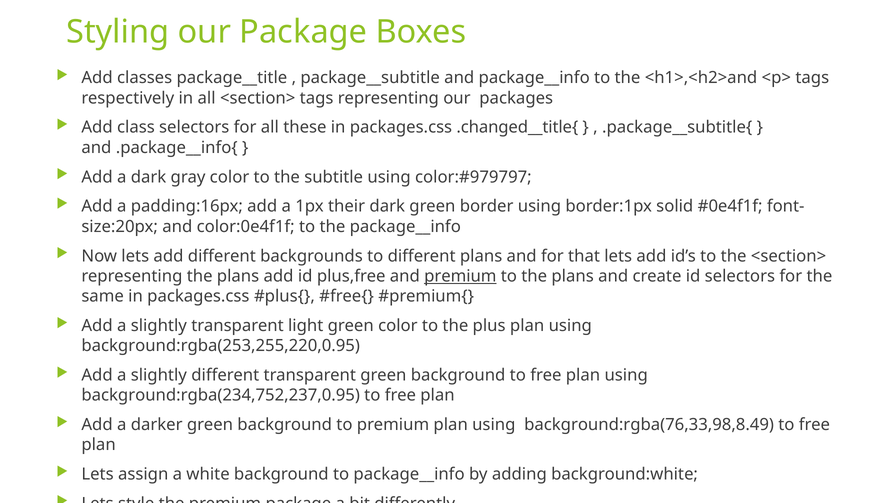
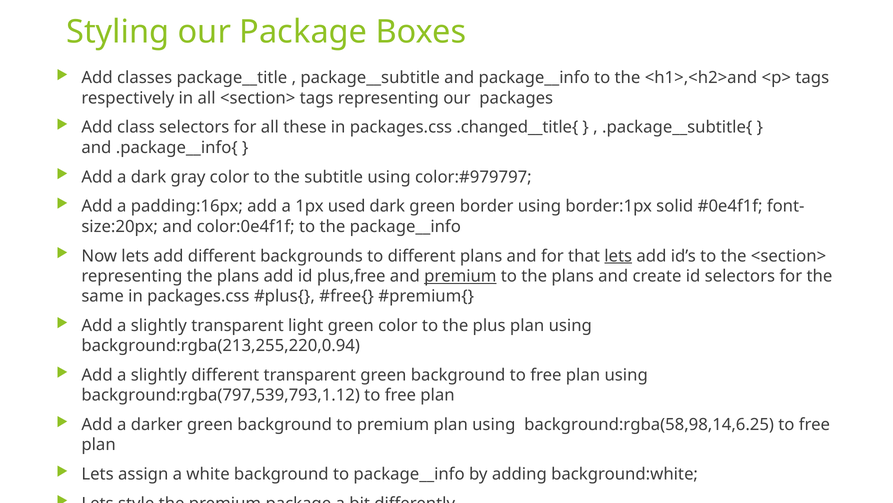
their: their -> used (347, 206)
lets underline: none -> present (618, 256)
background:rgba(253,255,220,0.95: background:rgba(253,255,220,0.95 -> background:rgba(213,255,220,0.94 (221, 345)
background:rgba(234,752,237,0.95: background:rgba(234,752,237,0.95 -> background:rgba(797,539,793,1.12 (221, 395)
background:rgba(76,33,98,8.49: background:rgba(76,33,98,8.49 -> background:rgba(58,98,14,6.25 (649, 424)
